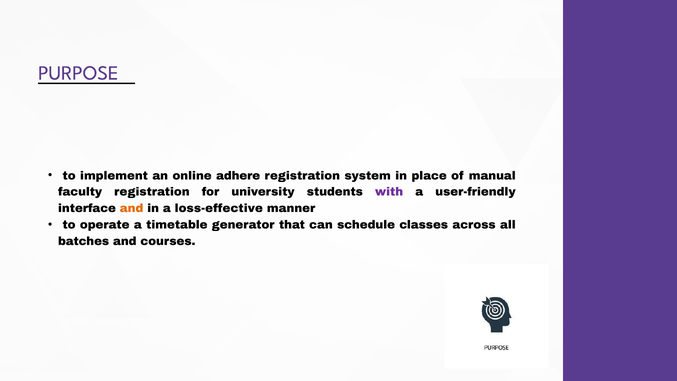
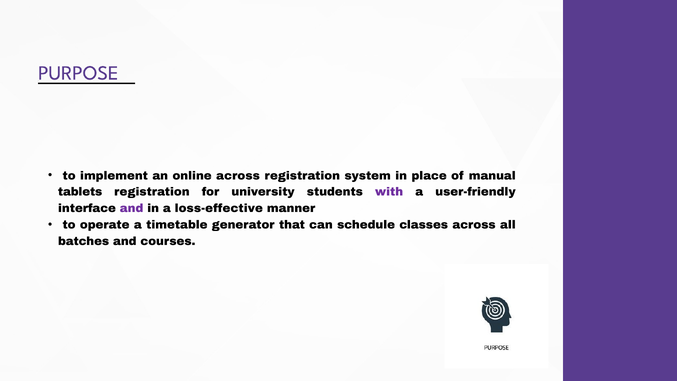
online adhere: adhere -> across (238, 176)
faculty: faculty -> tablets (80, 192)
and colour: orange -> purple (132, 208)
